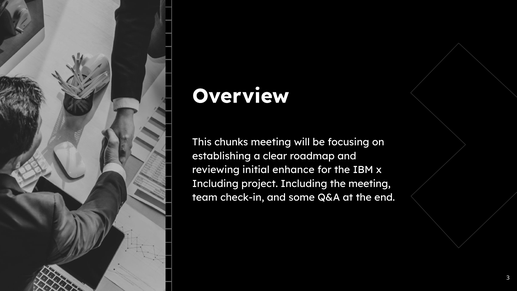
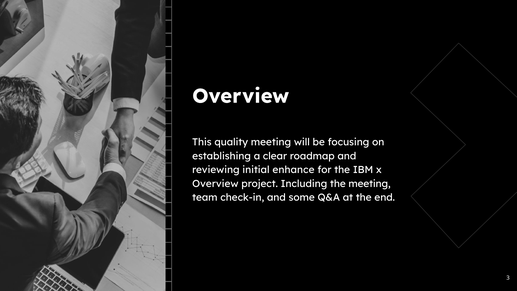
chunks: chunks -> quality (231, 142)
Including: Including -> Overview (215, 184)
